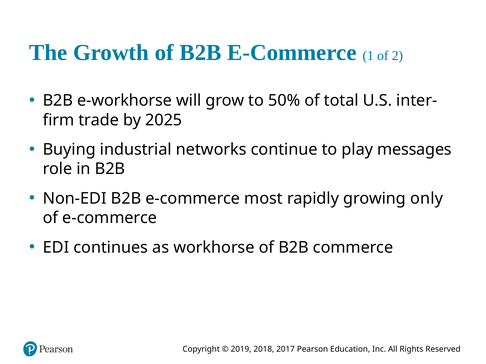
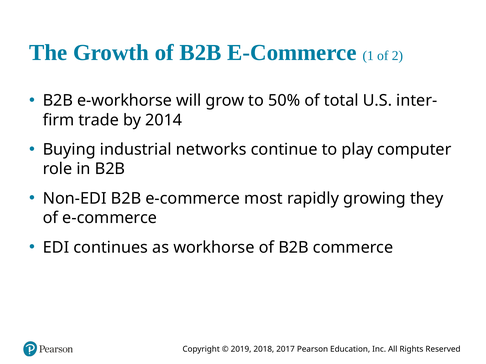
2025: 2025 -> 2014 (164, 120)
messages: messages -> computer (414, 150)
only: only -> they (427, 199)
